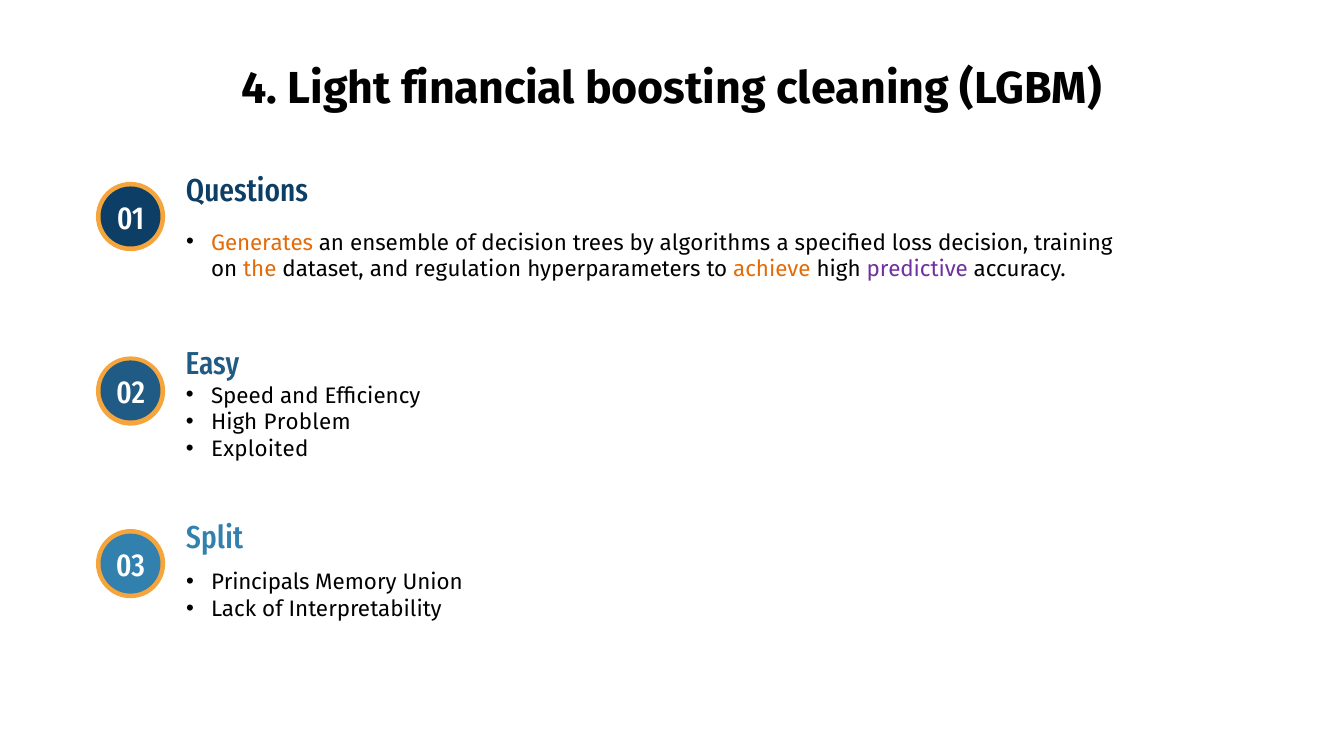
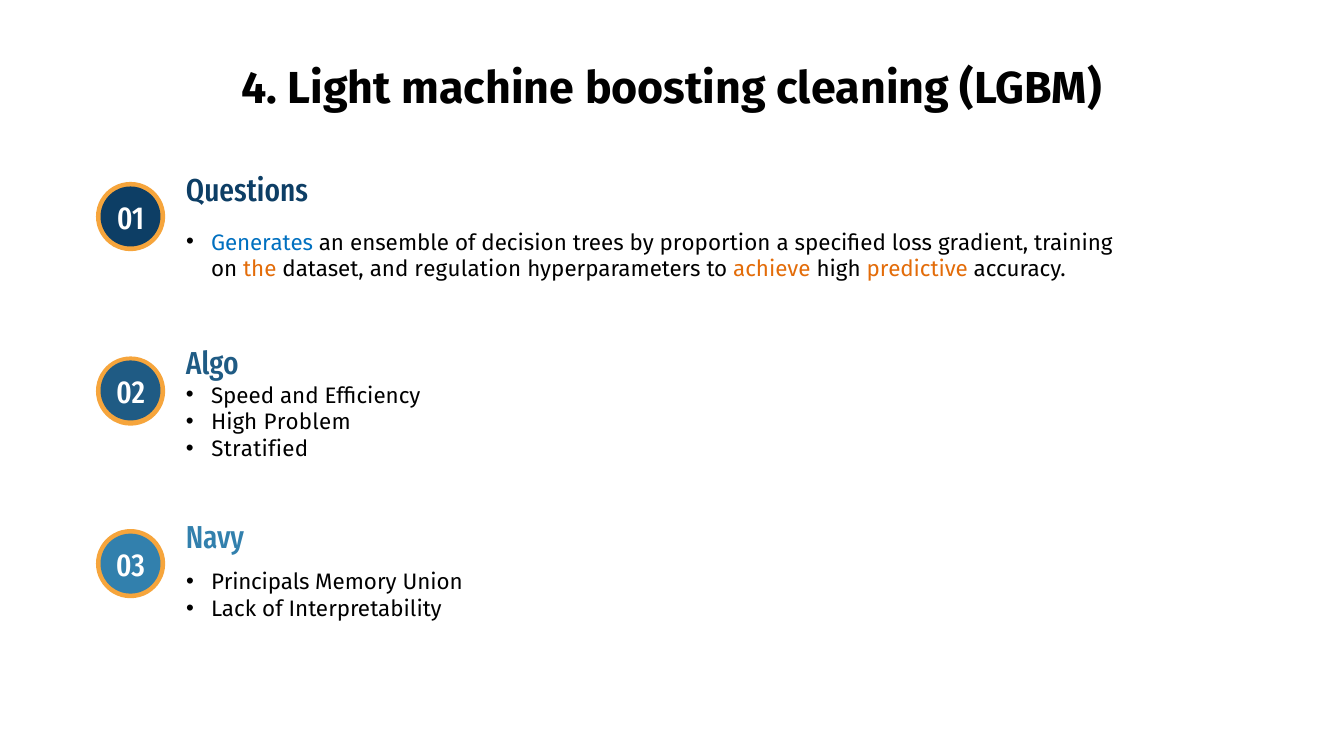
financial: financial -> machine (488, 89)
Generates colour: orange -> blue (262, 243)
algorithms: algorithms -> proportion (715, 243)
loss decision: decision -> gradient (983, 243)
predictive colour: purple -> orange (917, 269)
Easy: Easy -> Algo (212, 364)
Exploited: Exploited -> Stratified (260, 449)
Split: Split -> Navy (215, 537)
